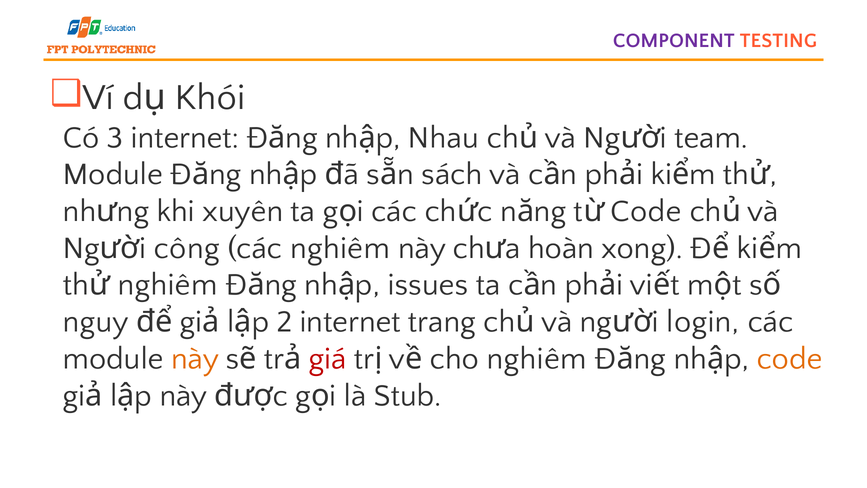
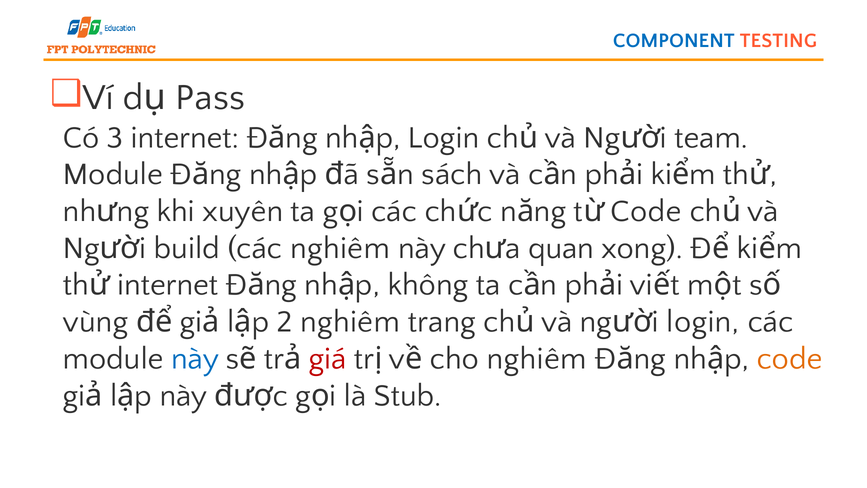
COMPONENT colour: purple -> blue (674, 40)
Khói: Khói -> Pass (210, 97)
Nhau: Nhau -> Login (443, 137)
công: công -> build (187, 248)
hoàn: hoàn -> quan (561, 248)
nghiêm: nghiêm -> internet (168, 285)
issues: issues -> không (428, 285)
nguy: nguy -> vùng (96, 321)
2 internet: internet -> nghiêm (350, 321)
này colour: orange -> blue (195, 358)
